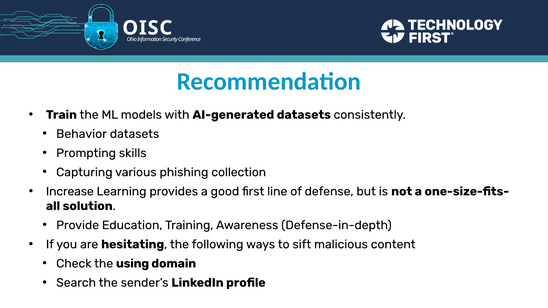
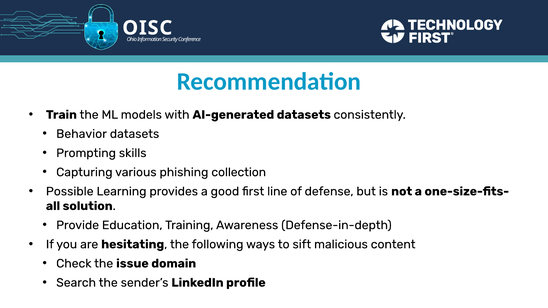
Increase: Increase -> Possible (70, 192)
using: using -> issue (132, 264)
